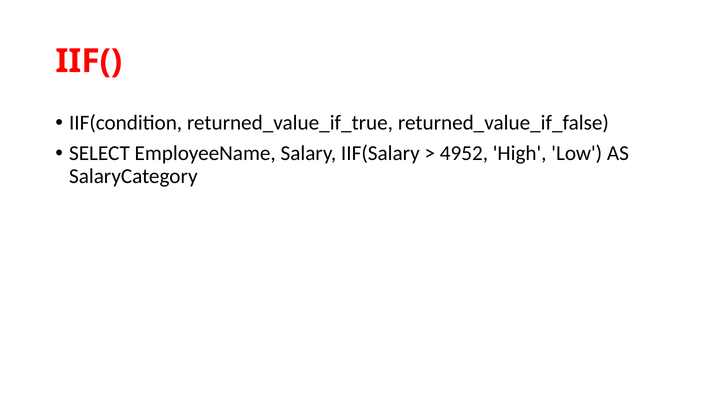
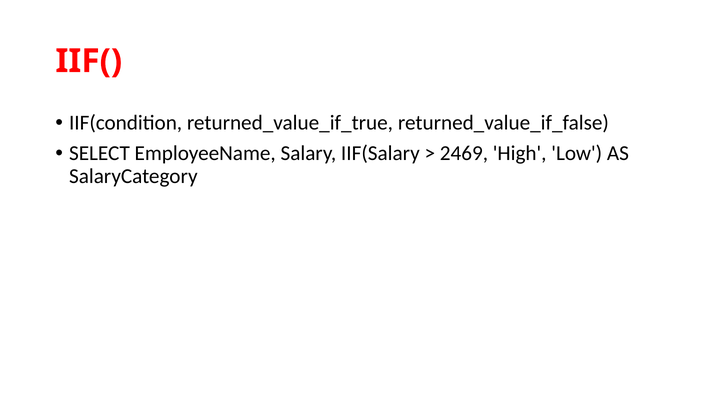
4952: 4952 -> 2469 (464, 153)
